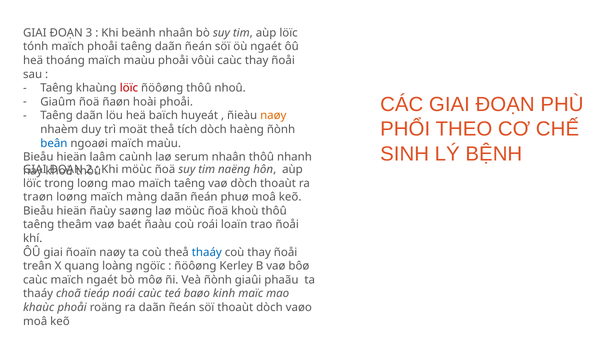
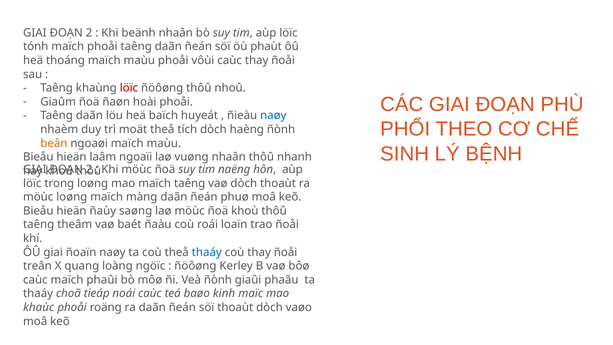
3: 3 -> 2 (89, 33)
öù ngaét: ngaét -> phaùt (266, 47)
naøy colour: orange -> blue (273, 116)
beân colour: blue -> orange (54, 143)
caùnh: caùnh -> ngoaïi (136, 157)
serum: serum -> vuøng (192, 157)
traøn: traøn -> möùc (38, 197)
maïch ngaét: ngaét -> phaûi (102, 280)
